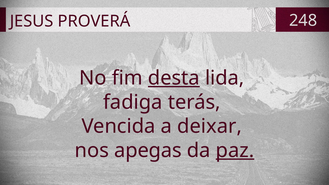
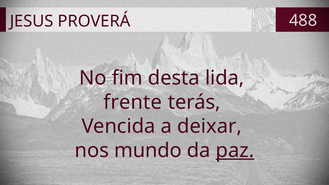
248: 248 -> 488 (303, 21)
desta underline: present -> none (174, 78)
fadiga: fadiga -> frente (133, 102)
apegas: apegas -> mundo (148, 150)
